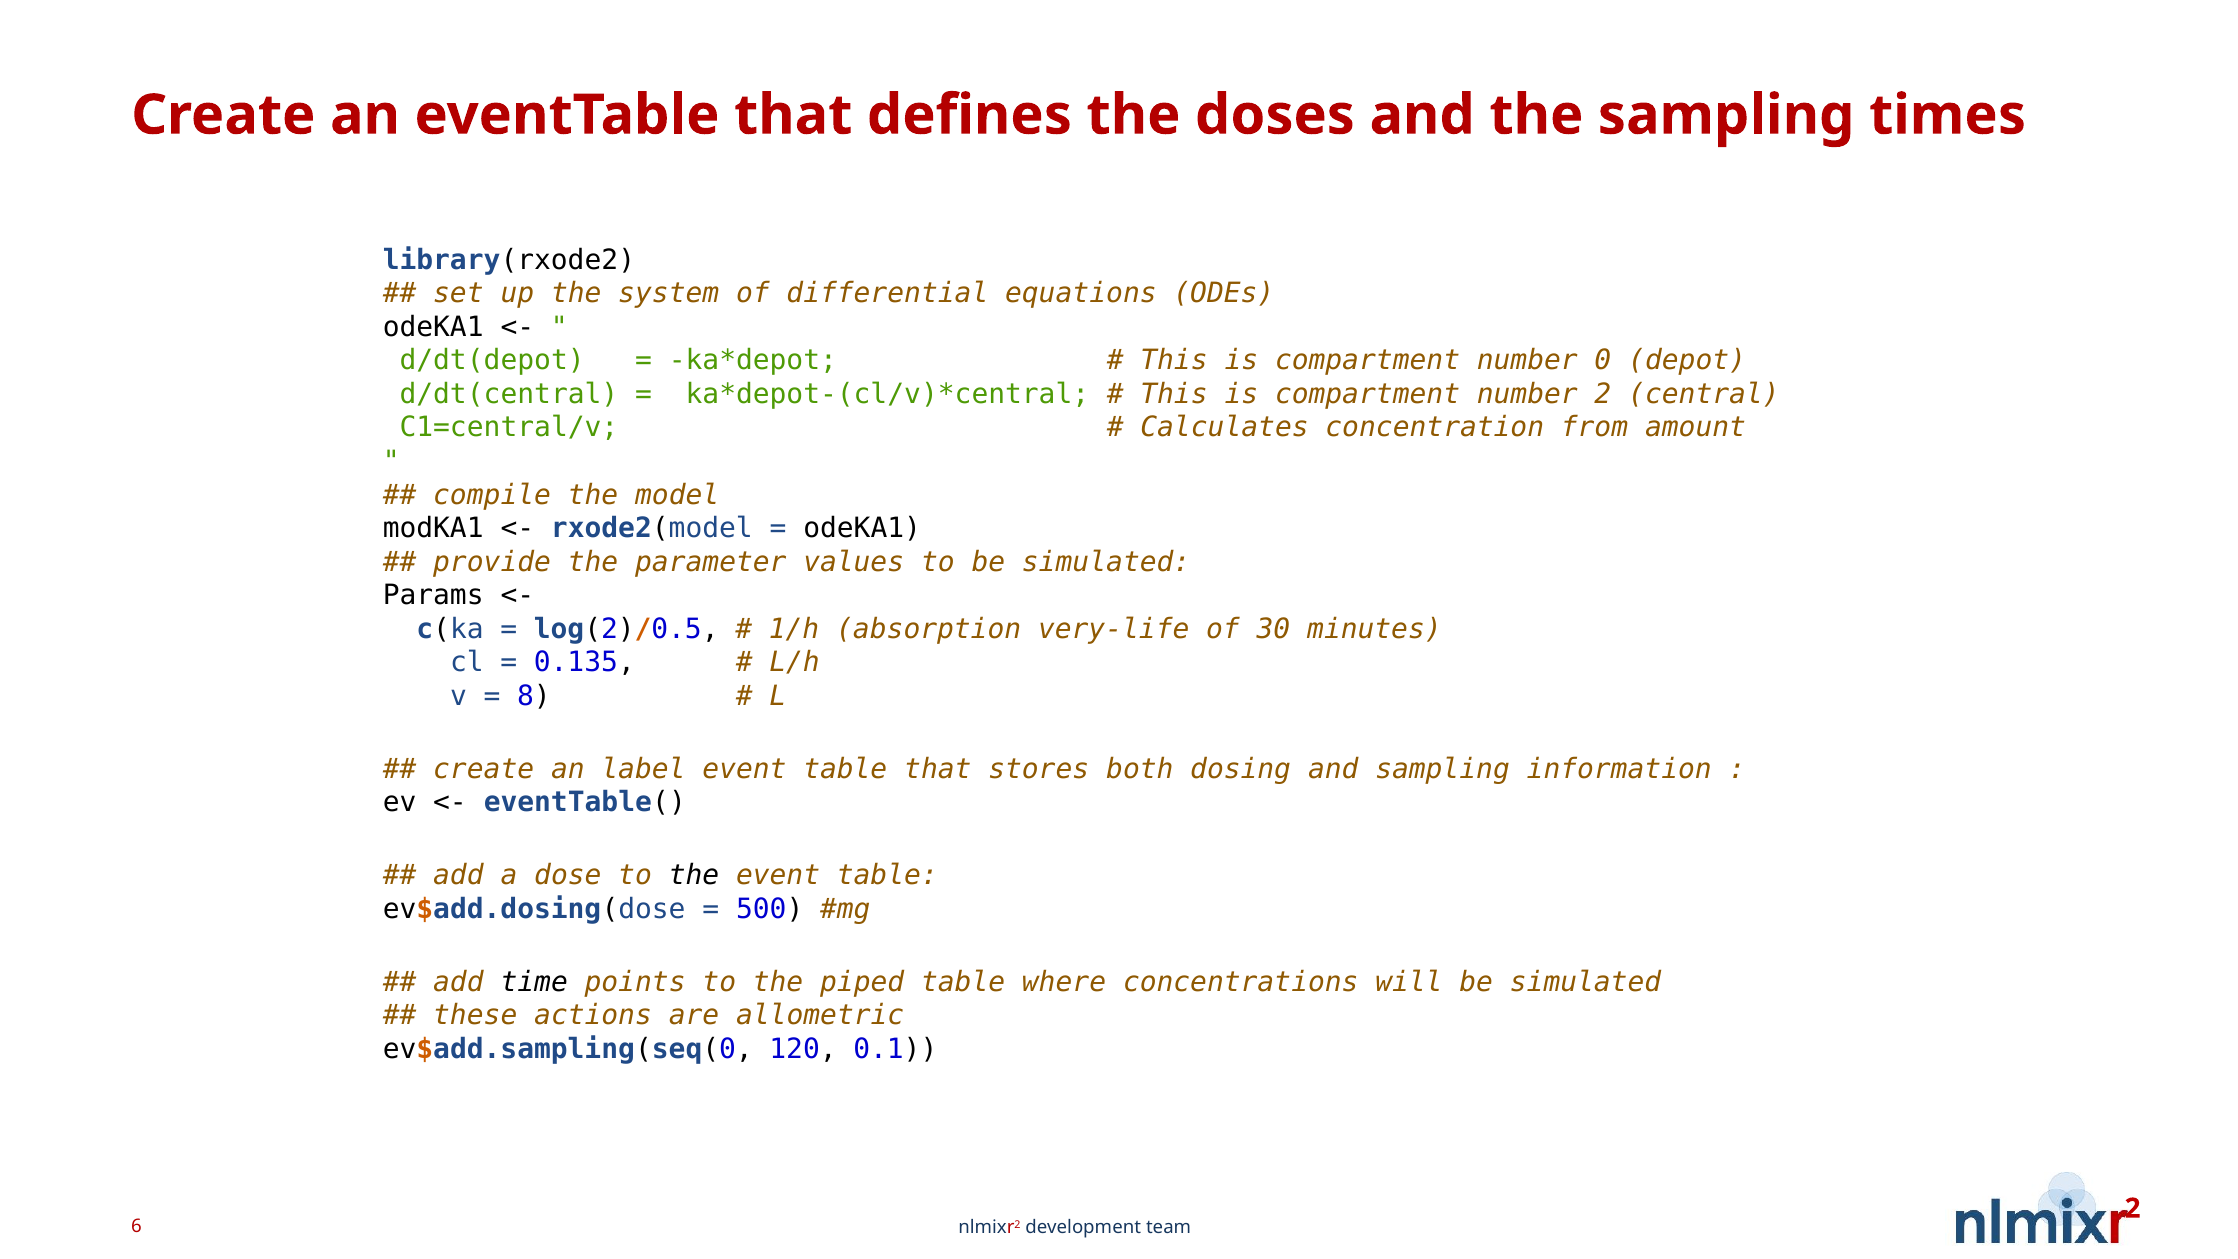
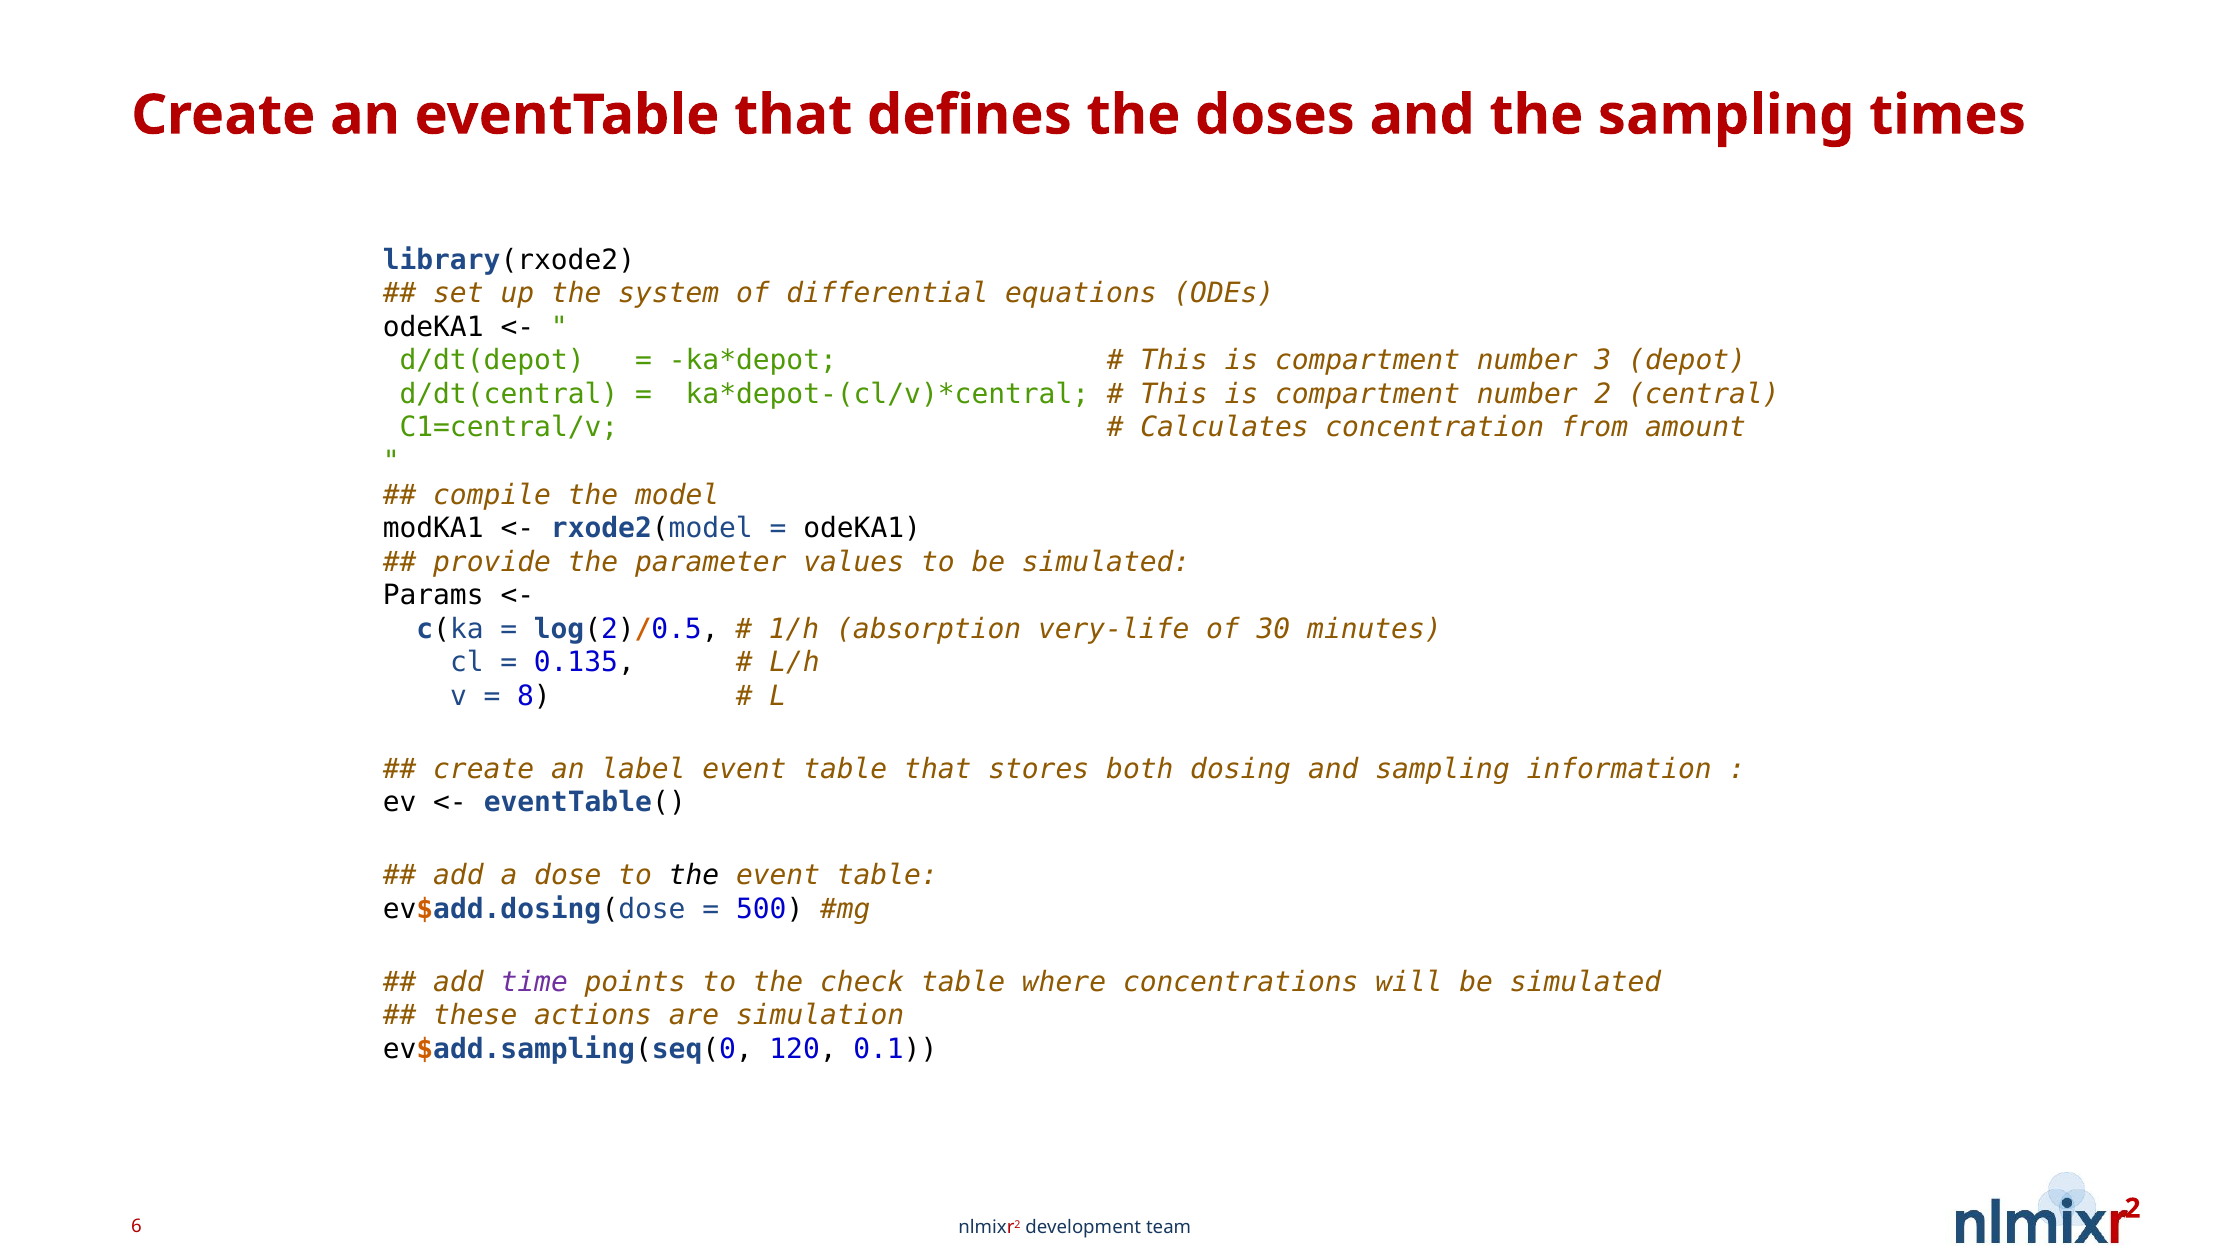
0: 0 -> 3 (1603, 361)
time colour: black -> purple (534, 982)
piped: piped -> check (862, 982)
allometric: allometric -> simulation (820, 1015)
